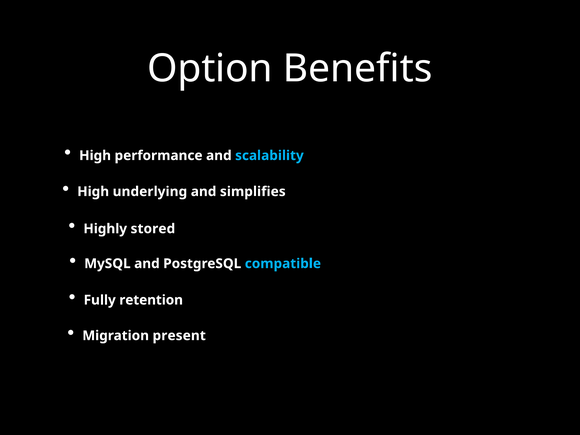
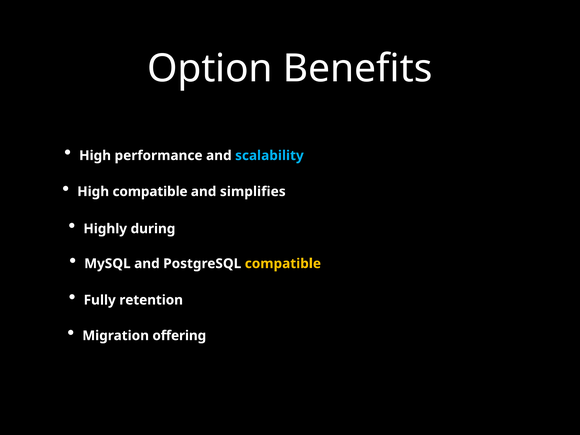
High underlying: underlying -> compatible (150, 192)
stored: stored -> during (153, 229)
compatible colour: light blue -> yellow (283, 264)
present: present -> offering (179, 336)
